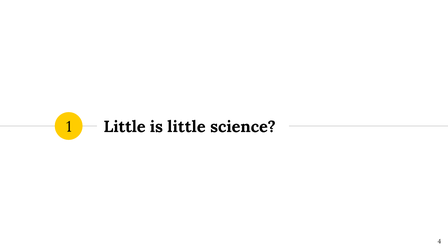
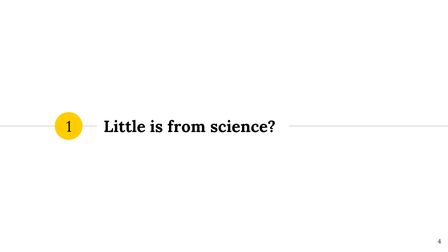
is little: little -> from (186, 127)
